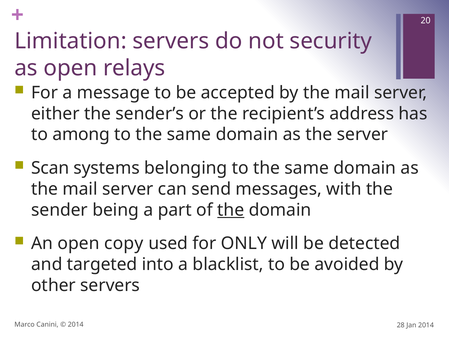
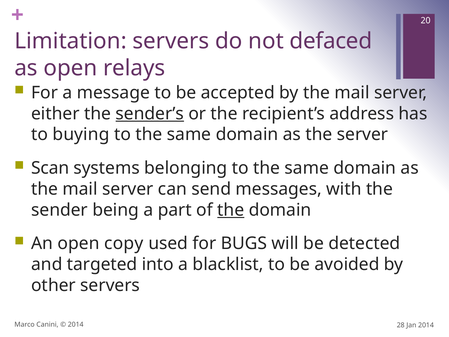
security: security -> defaced (331, 41)
sender’s underline: none -> present (150, 113)
among: among -> buying (81, 134)
ONLY: ONLY -> BUGS (244, 243)
